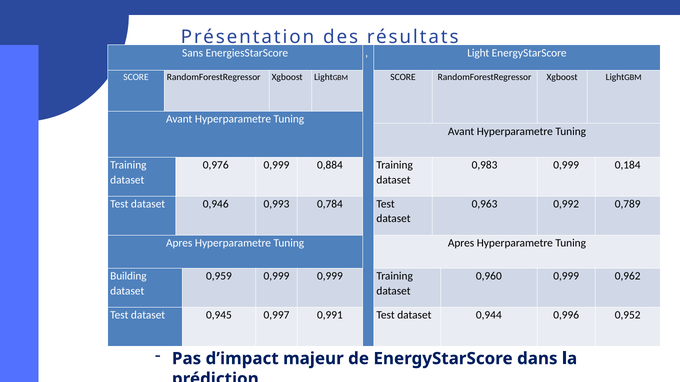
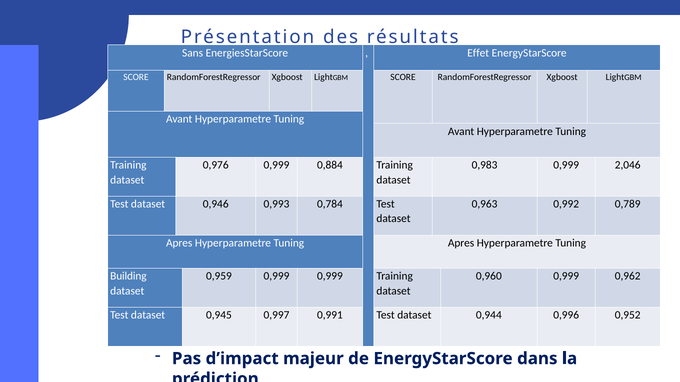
Light: Light -> Effet (478, 53)
0,184: 0,184 -> 2,046 (628, 165)
